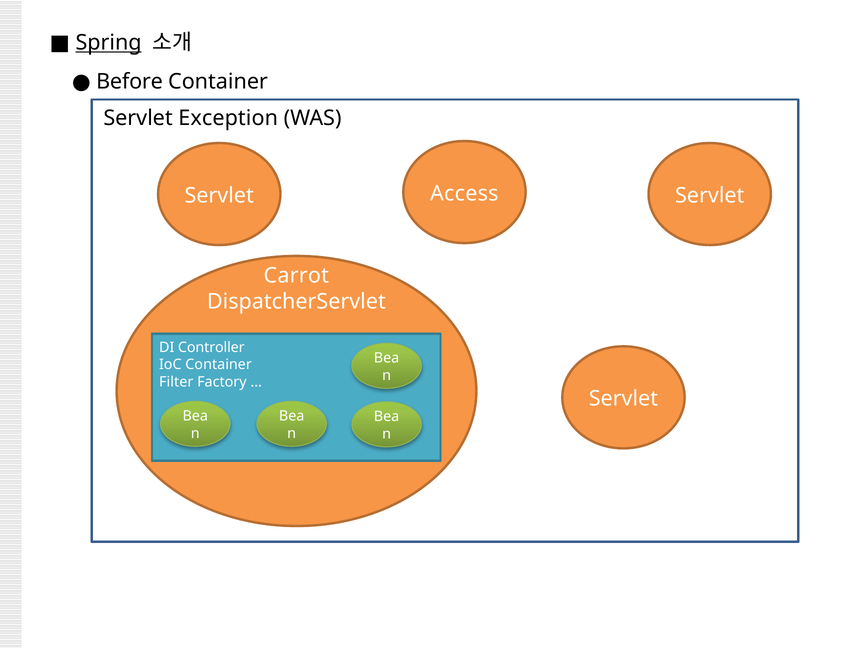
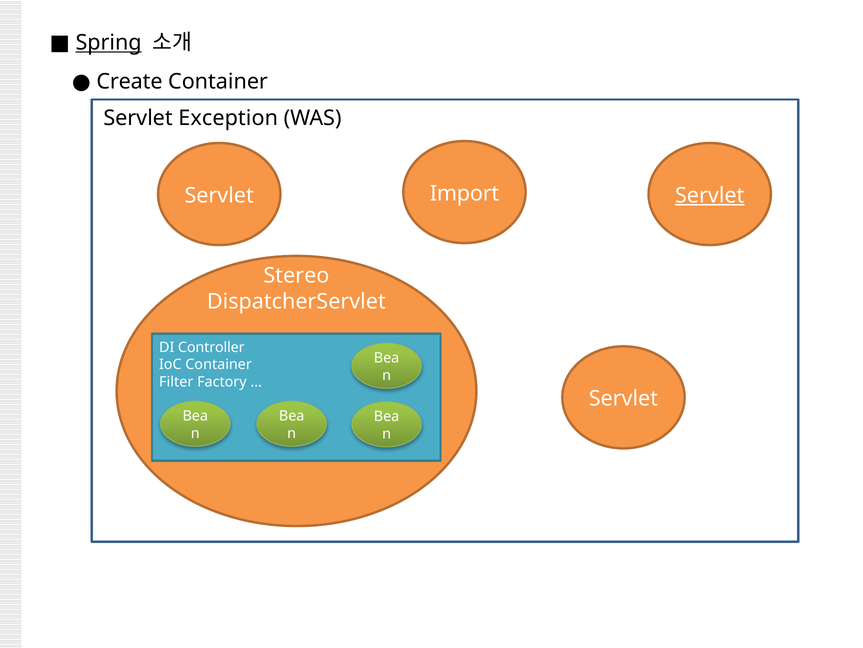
Before: Before -> Create (129, 81)
Access: Access -> Import (465, 193)
Servlet underline: none -> present (710, 195)
Carrot: Carrot -> Stereo (296, 275)
